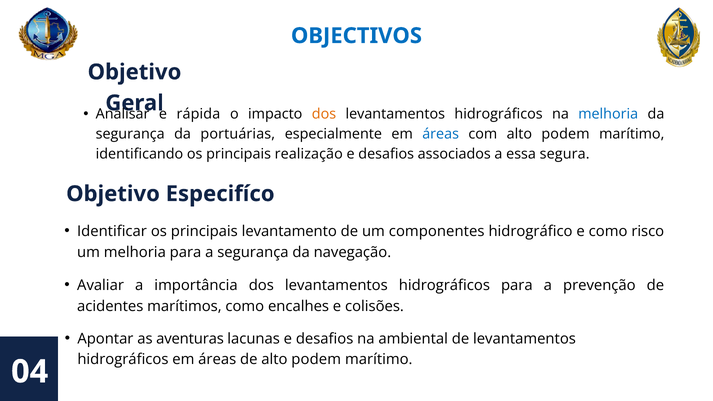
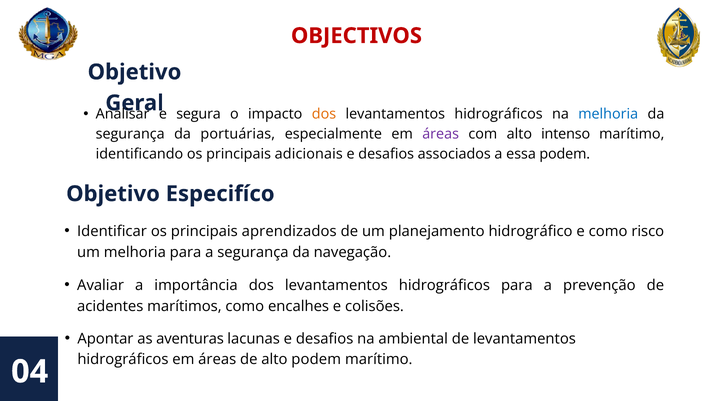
OBJECTIVOS colour: blue -> red (356, 36)
rápida: rápida -> segura (199, 114)
áreas colour: blue -> purple (441, 134)
com alto podem: podem -> intenso (566, 134)
realização: realização -> adicionais (309, 154)
essa segura: segura -> podem (565, 154)
levantamento: levantamento -> aprendizados (289, 231)
componentes: componentes -> planejamento (437, 231)
